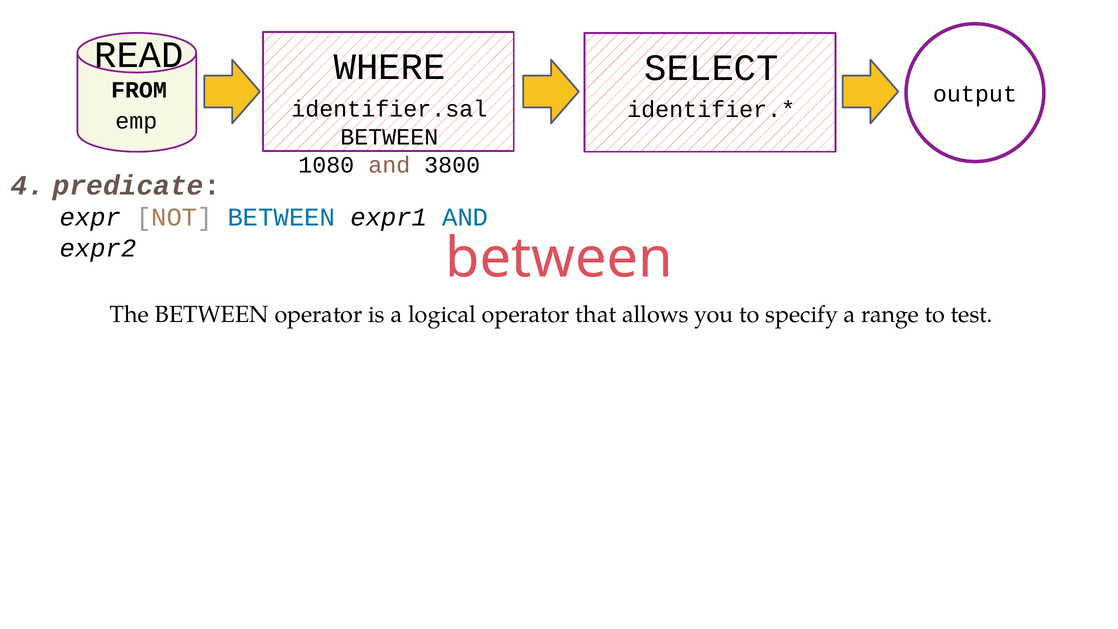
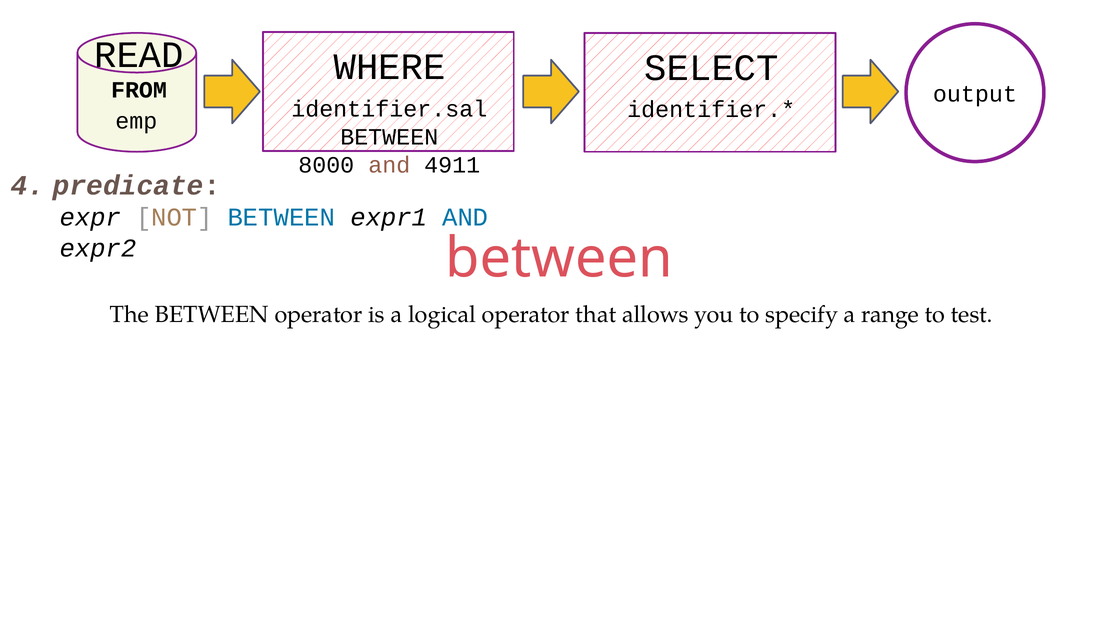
1080: 1080 -> 8000 (326, 165)
3800: 3800 -> 4911 (452, 165)
